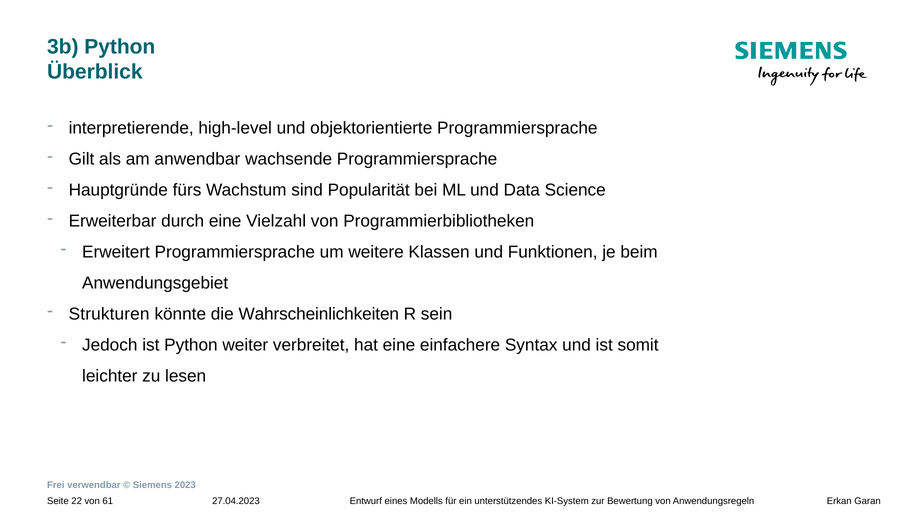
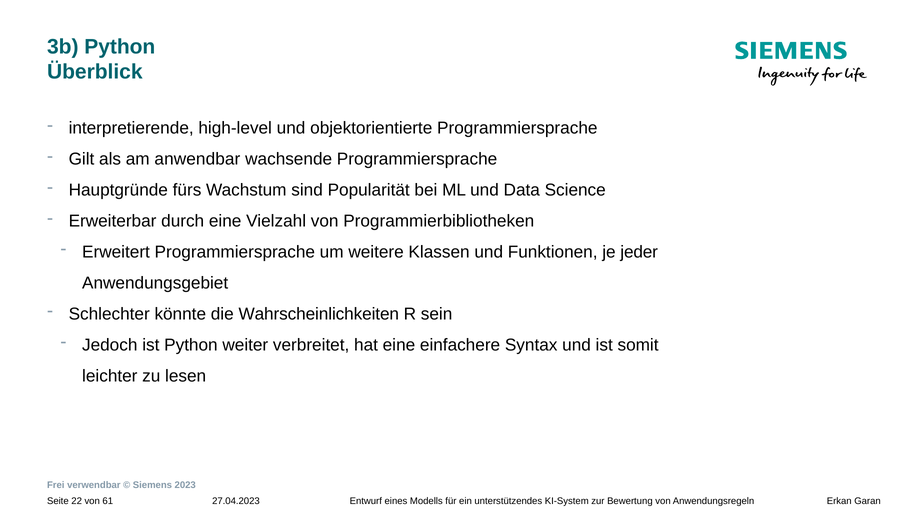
beim: beim -> jeder (639, 252)
Strukturen: Strukturen -> Schlechter (109, 314)
